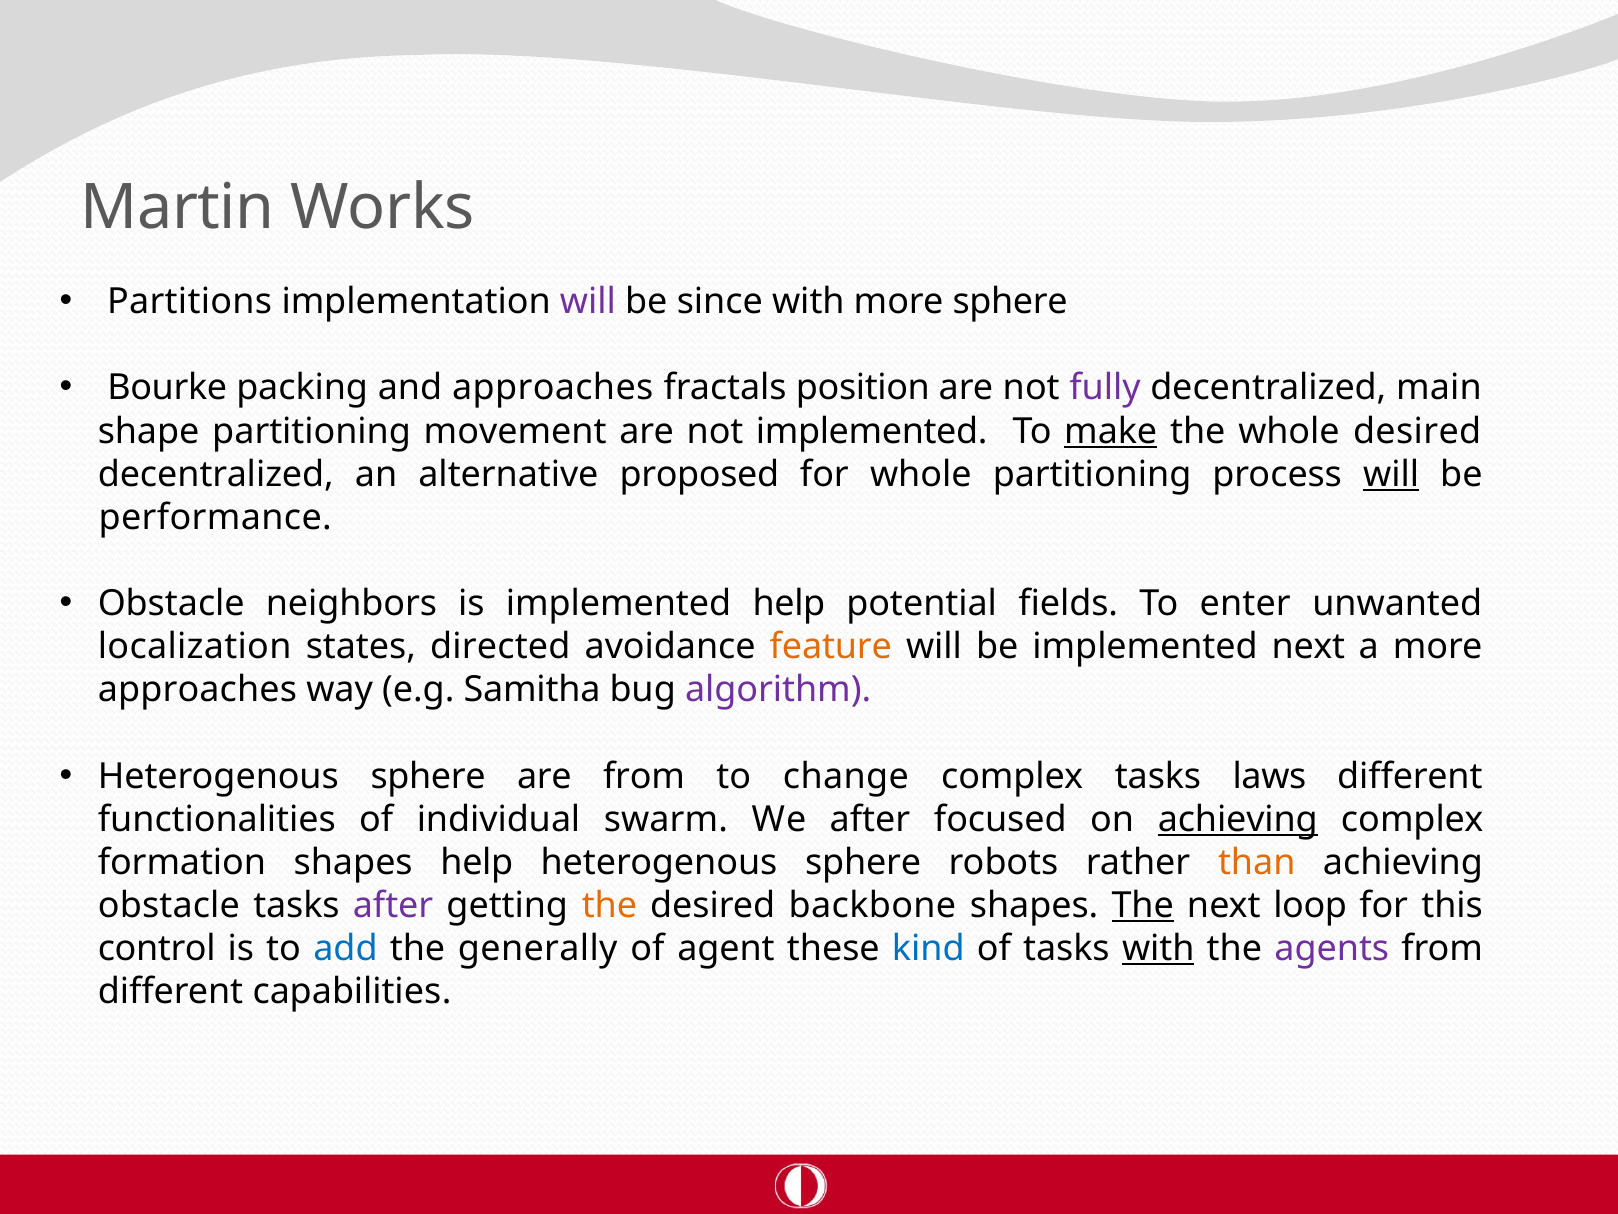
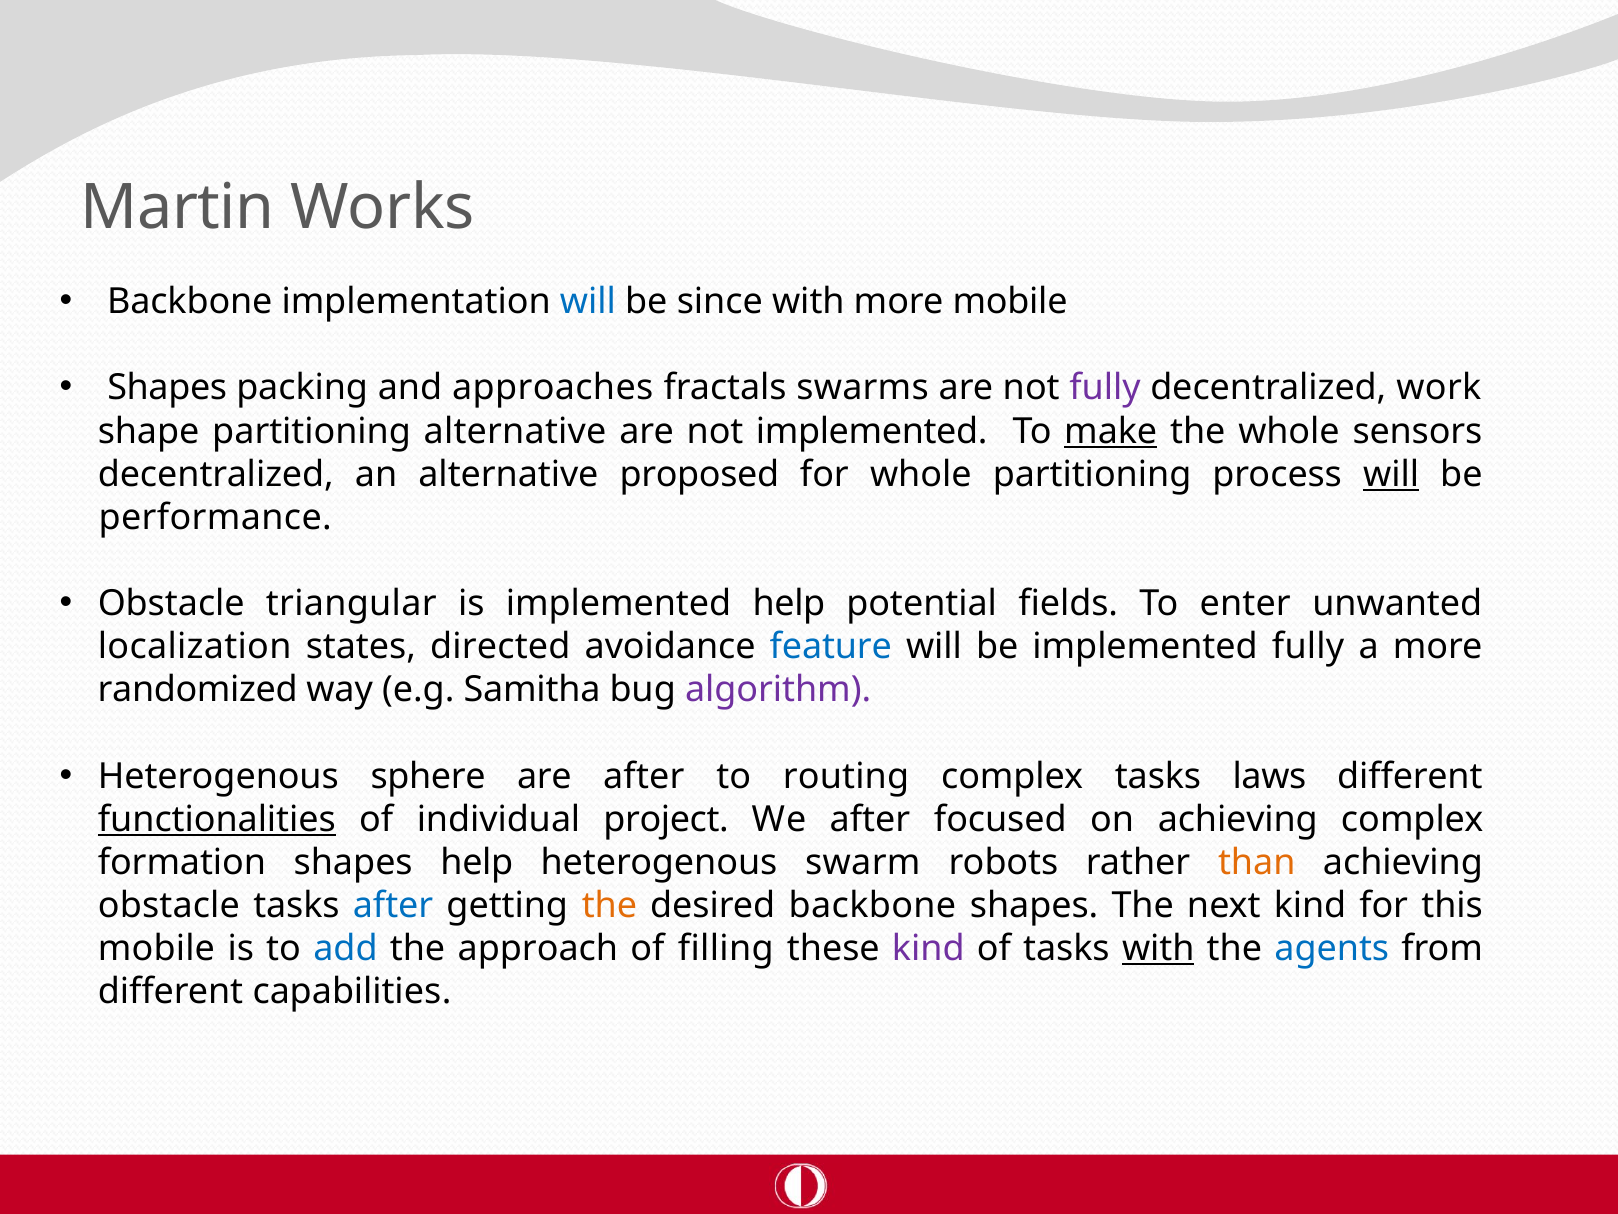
Partitions: Partitions -> Backbone (190, 302)
will colour: purple -> blue (588, 302)
more sphere: sphere -> mobile (1010, 302)
Bourke: Bourke -> Shapes (167, 388)
position: position -> swarms (863, 388)
main: main -> work (1439, 388)
partitioning movement: movement -> alternative (515, 431)
whole desired: desired -> sensors (1417, 431)
neighbors: neighbors -> triangular (351, 604)
feature colour: orange -> blue (831, 647)
implemented next: next -> fully (1308, 647)
approaches: approaches -> randomized (198, 690)
are from: from -> after (644, 776)
change: change -> routing (846, 776)
functionalities underline: none -> present (217, 819)
swarm: swarm -> project (666, 819)
achieving underline: present -> none (1238, 819)
sphere: sphere -> swarm (863, 862)
after colour: purple -> blue (393, 905)
The underline: present -> none (1143, 905)
next loop: loop -> kind (1310, 905)
control: control -> mobile (156, 949)
generally: generally -> approach (538, 949)
agent: agent -> filling (726, 949)
kind colour: blue -> purple (928, 949)
agents colour: purple -> blue (1332, 949)
